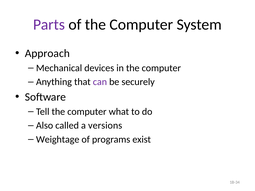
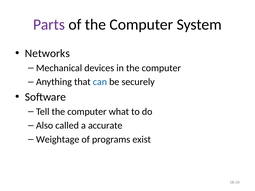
Approach: Approach -> Networks (47, 53)
can colour: purple -> blue (100, 82)
versions: versions -> accurate (105, 126)
